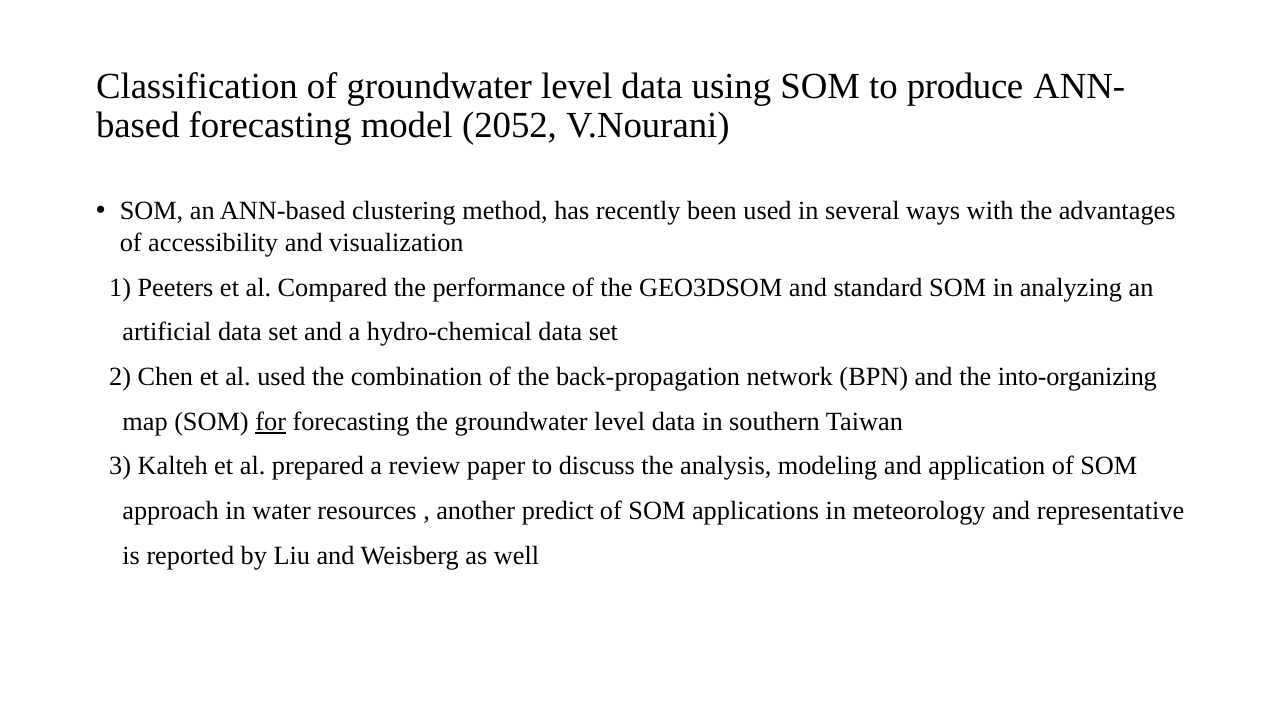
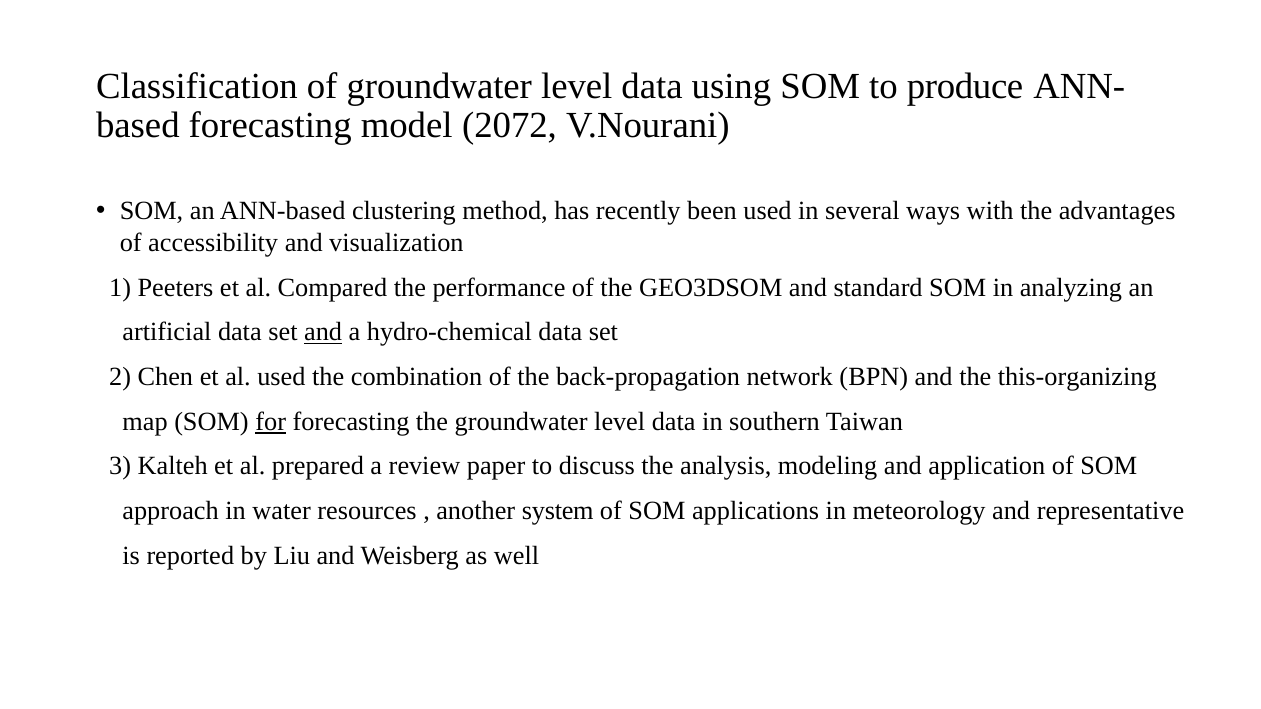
2052: 2052 -> 2072 (510, 126)
and underline: none -> present (323, 332)
into-organizing: into-organizing -> this-organizing (1077, 377)
predict: predict -> system (558, 511)
